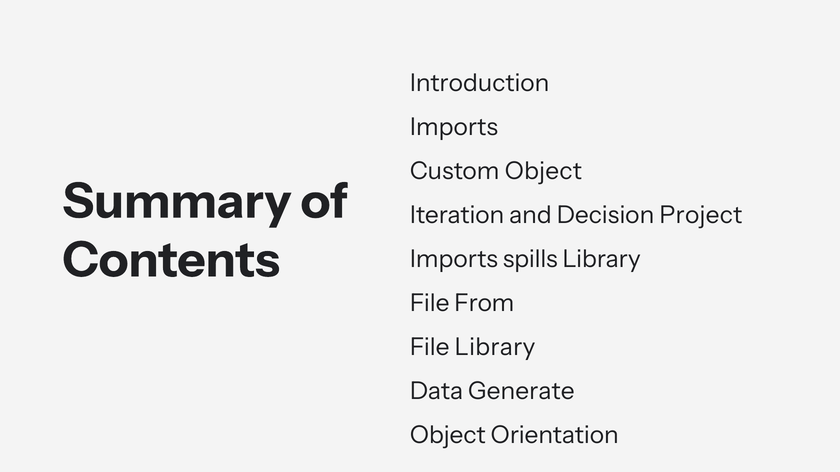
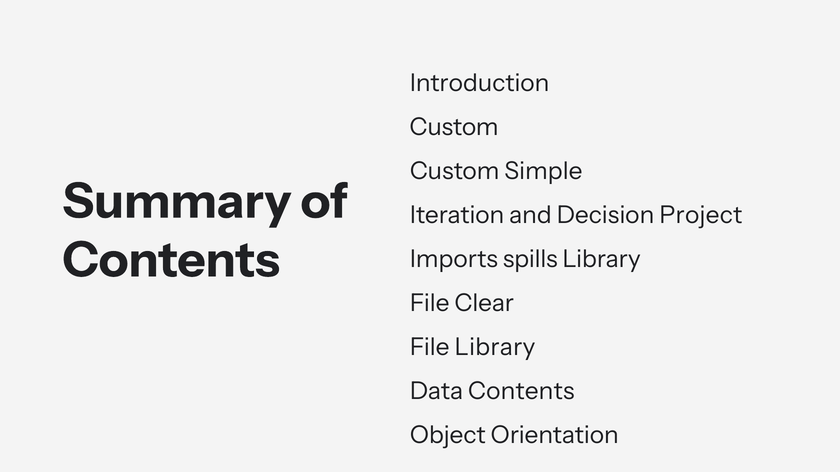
Imports: Imports -> Custom (454, 127)
Custom Object: Object -> Simple (543, 171)
From: From -> Clear (484, 304)
Data Generate: Generate -> Contents (521, 392)
